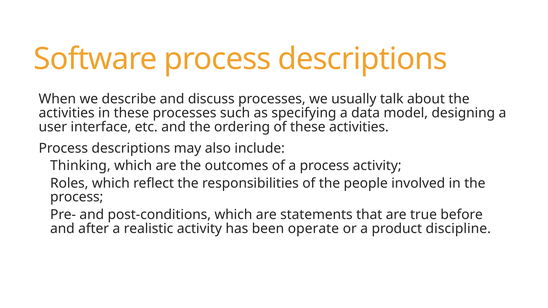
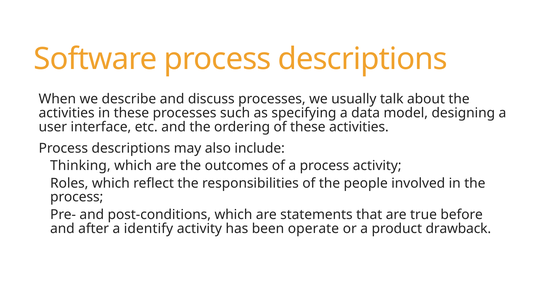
realistic: realistic -> identify (148, 229)
discipline: discipline -> drawback (458, 229)
